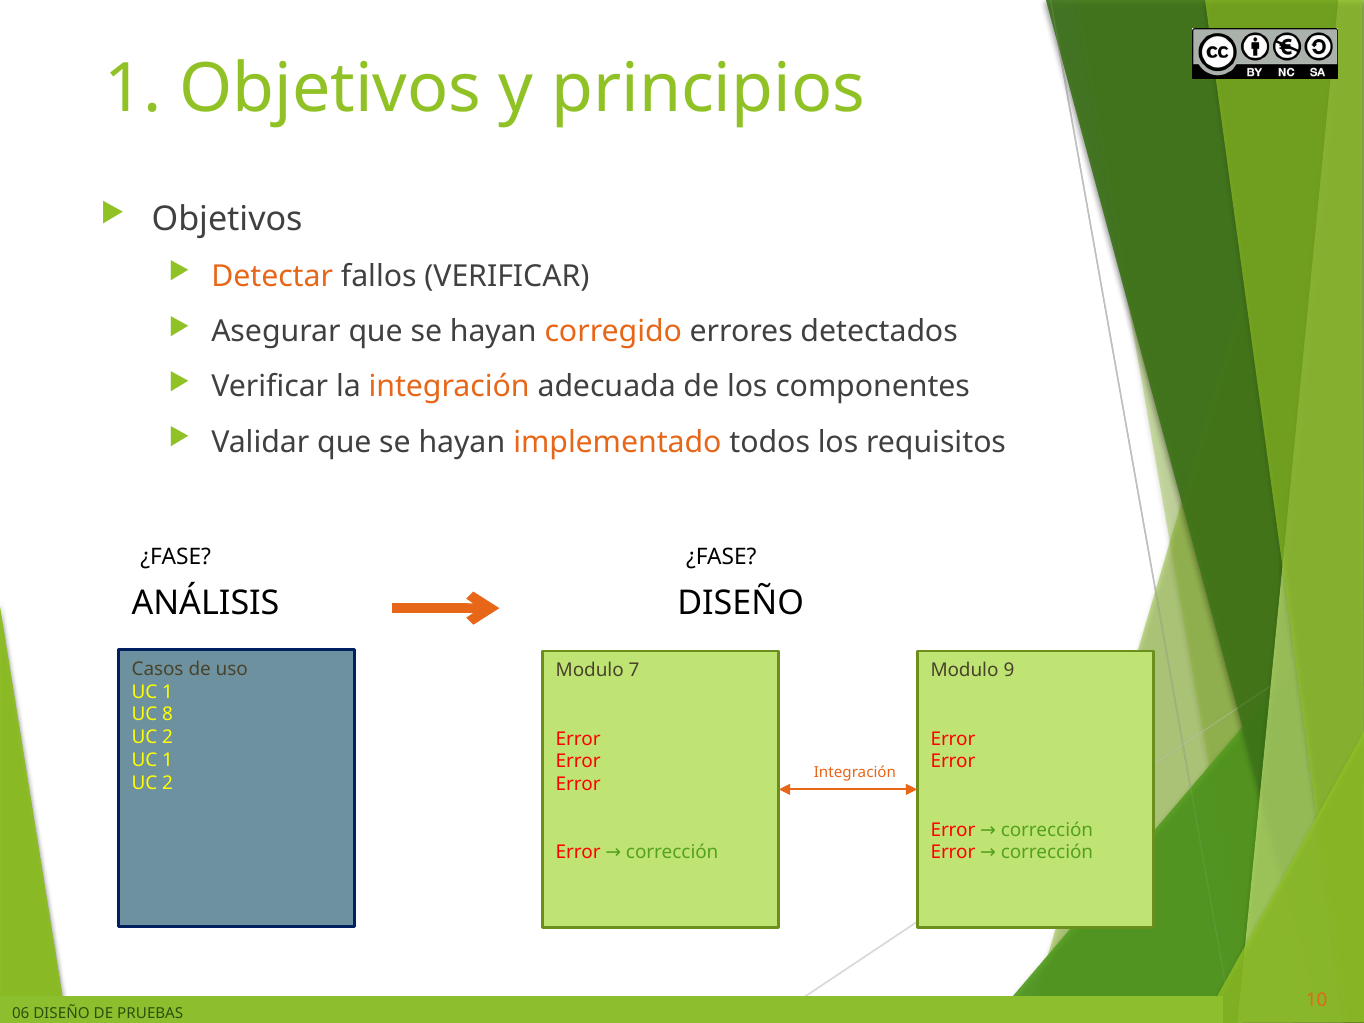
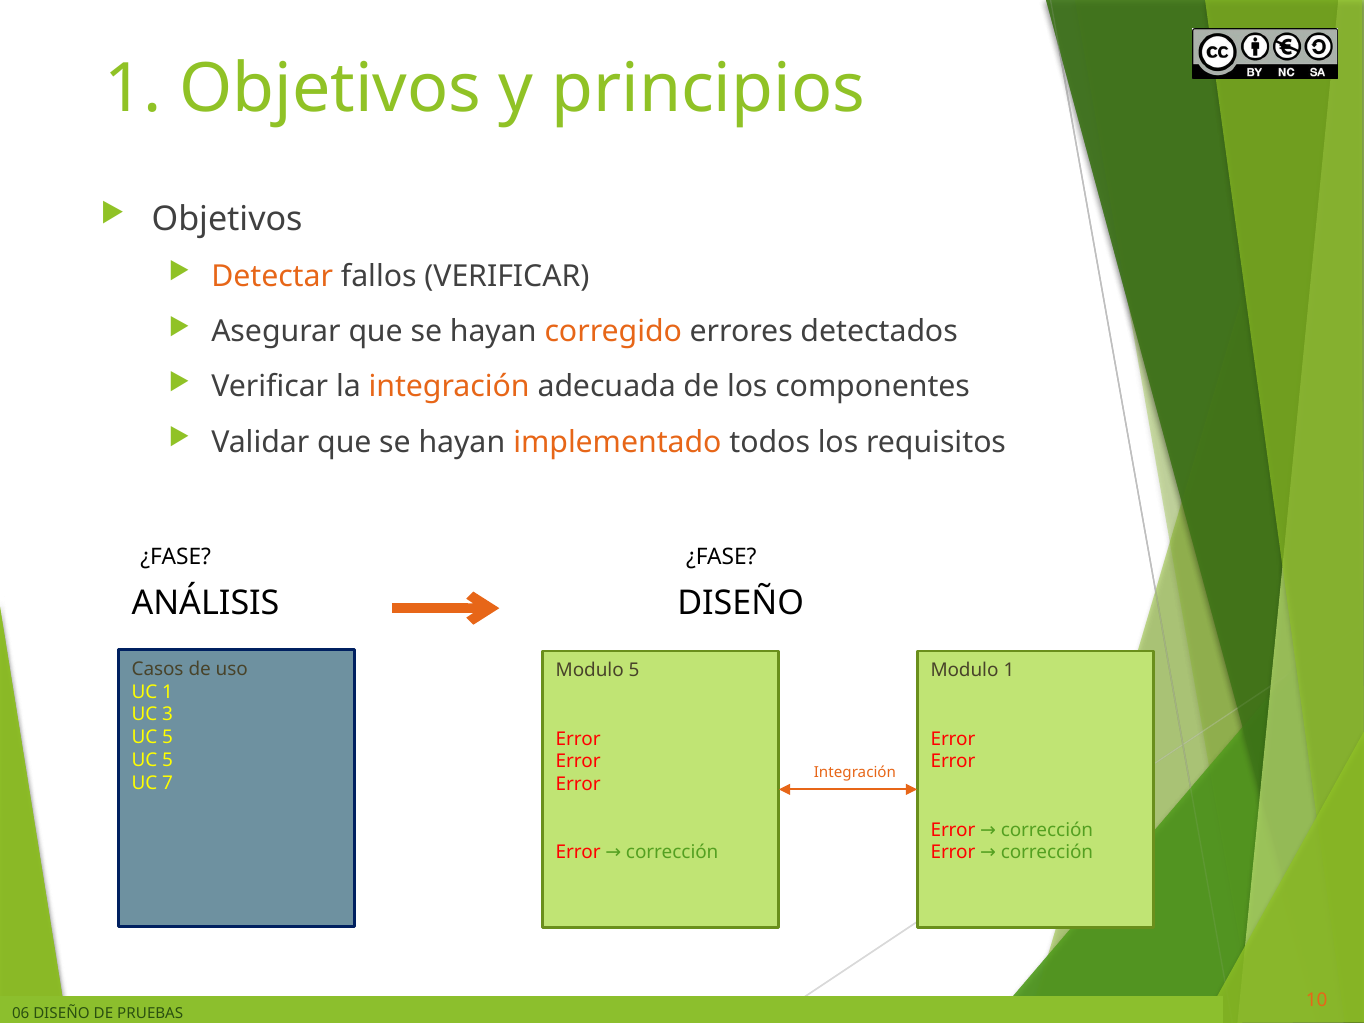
Modulo 7: 7 -> 5 (634, 670)
Modulo 9: 9 -> 1 (1009, 670)
8: 8 -> 3 (168, 715)
2: 2 -> 5 (168, 737)
1: 1 -> 5 (168, 760)
2: 2 -> 7 (168, 783)
